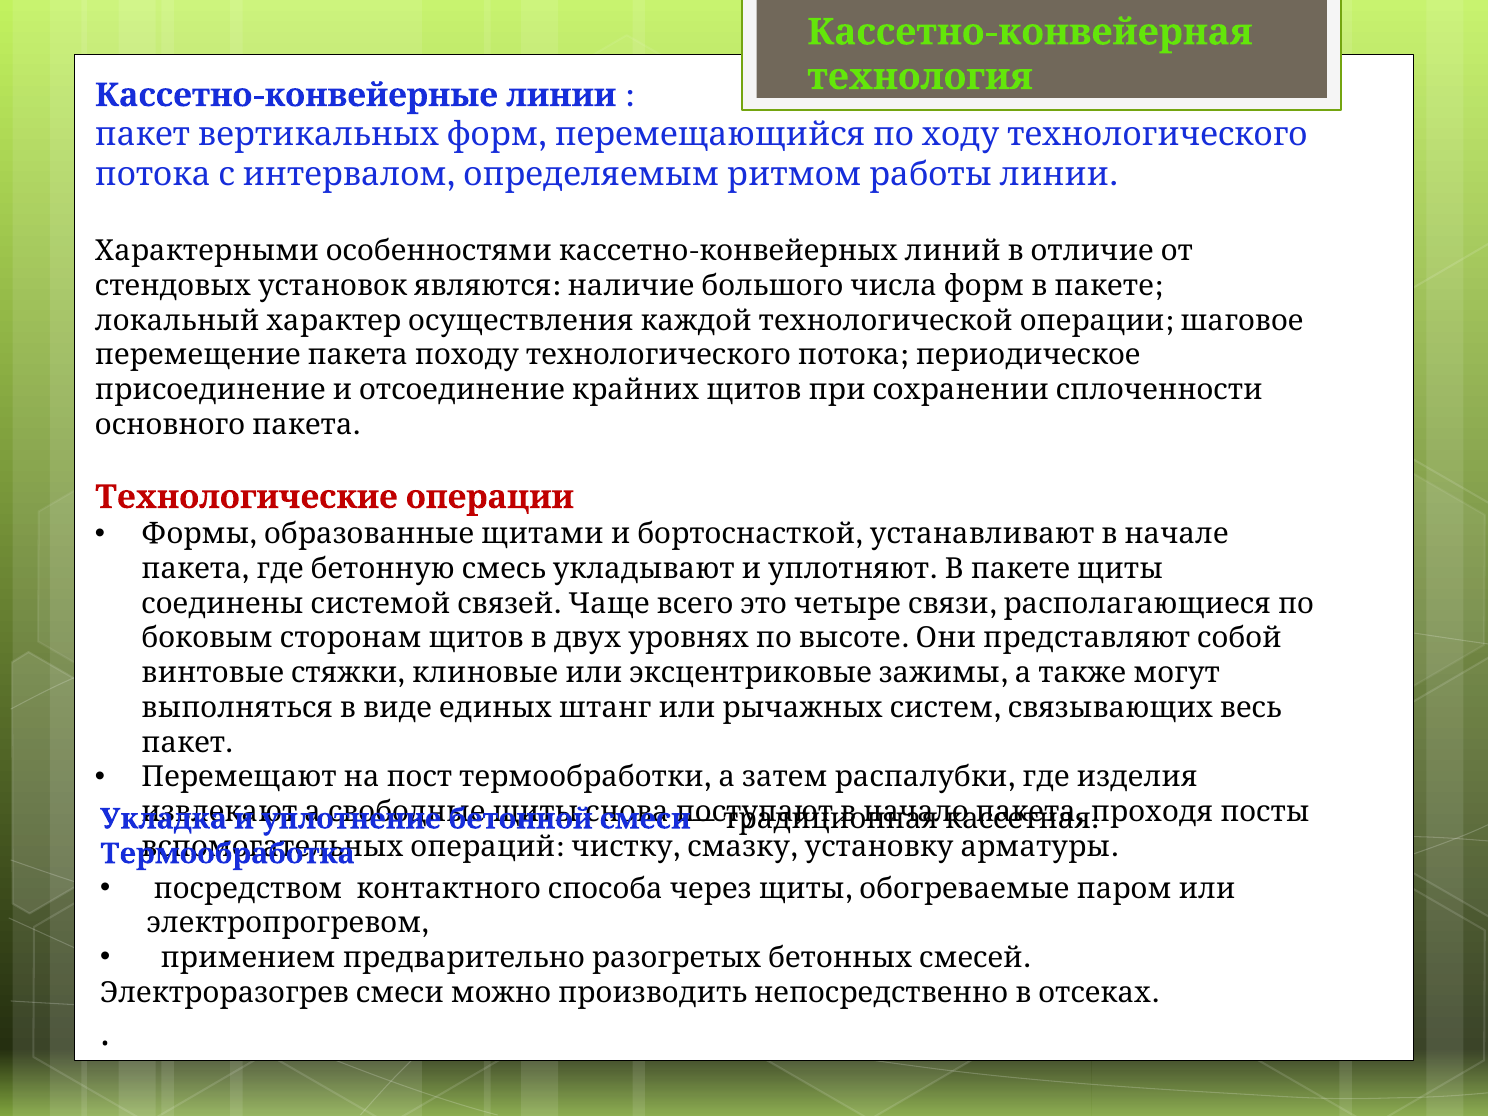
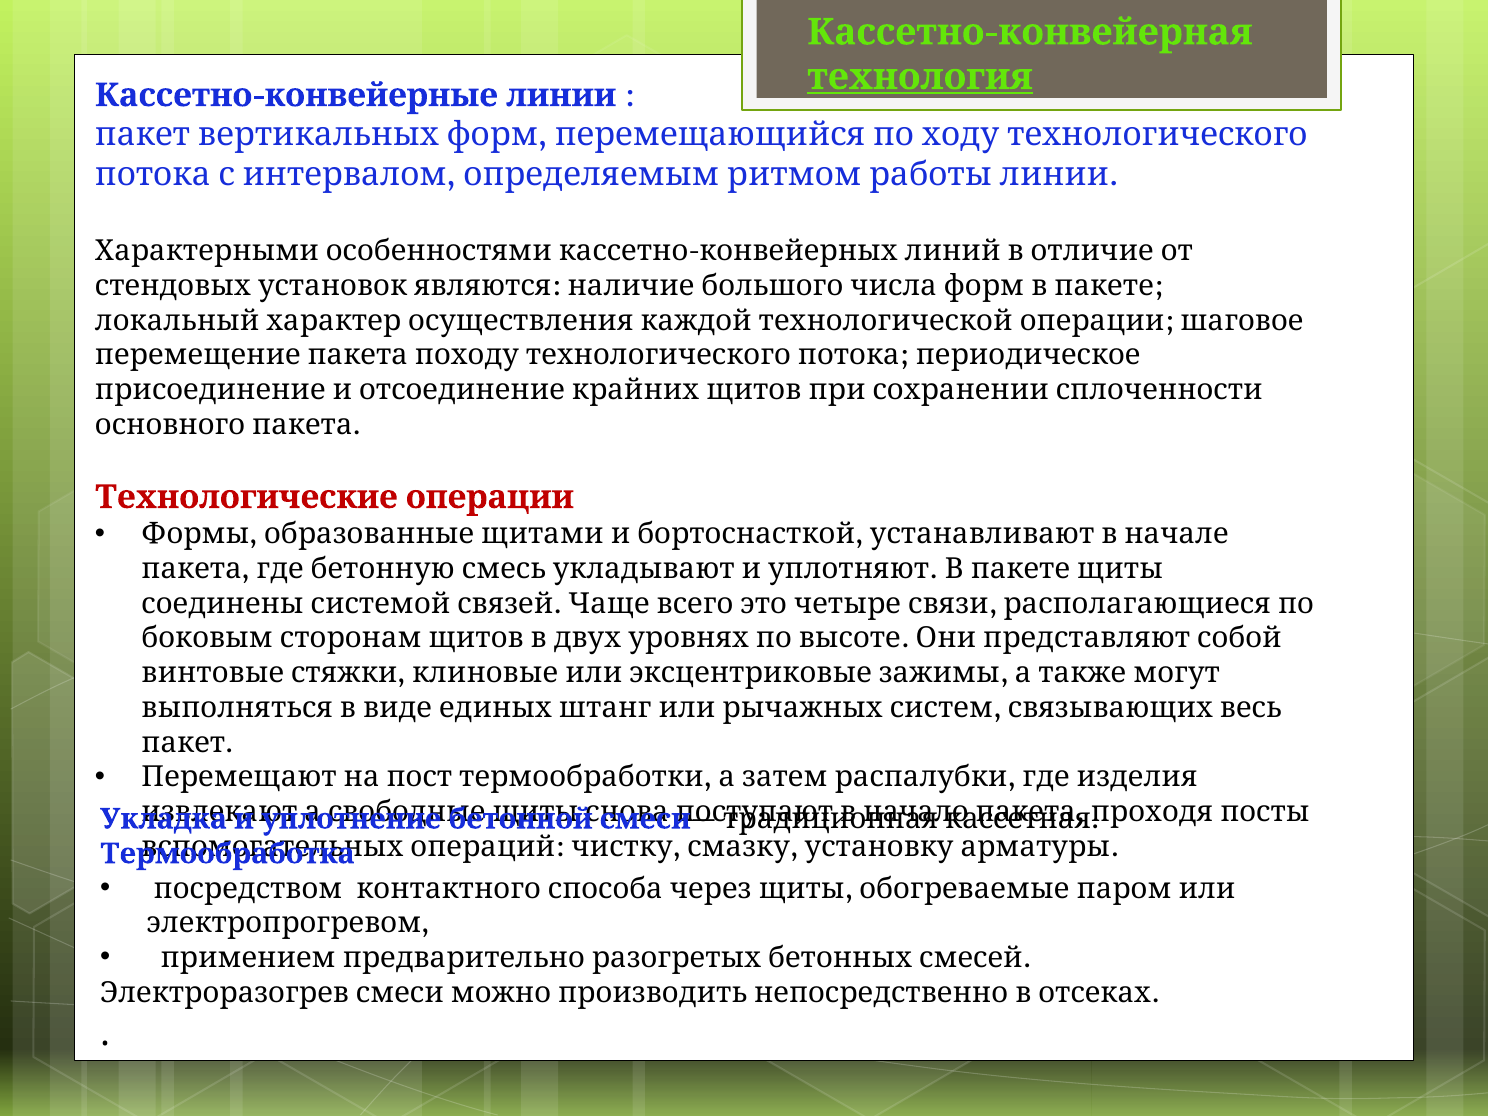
технология underline: none -> present (920, 77)
